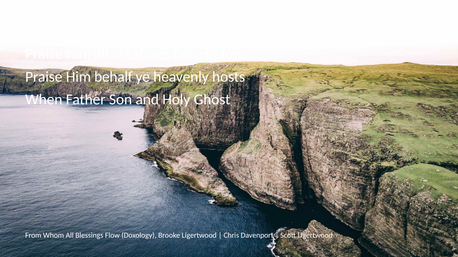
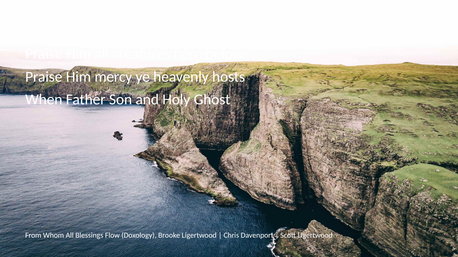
behalf: behalf -> mercy (113, 77)
